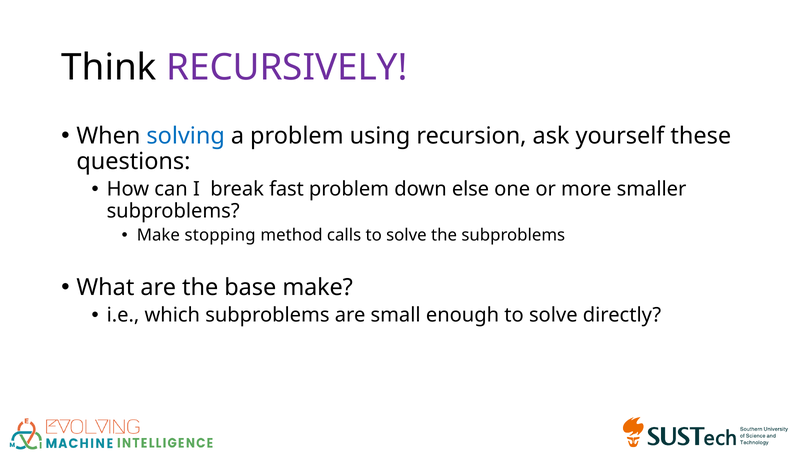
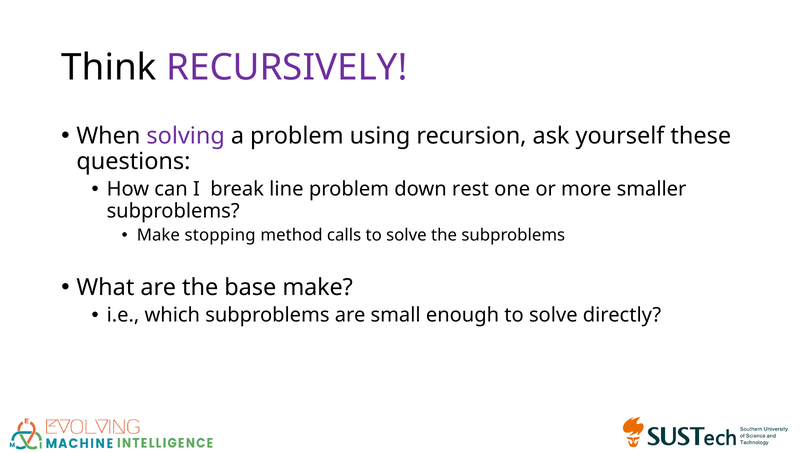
solving colour: blue -> purple (186, 136)
fast: fast -> line (286, 189)
else: else -> rest (470, 189)
